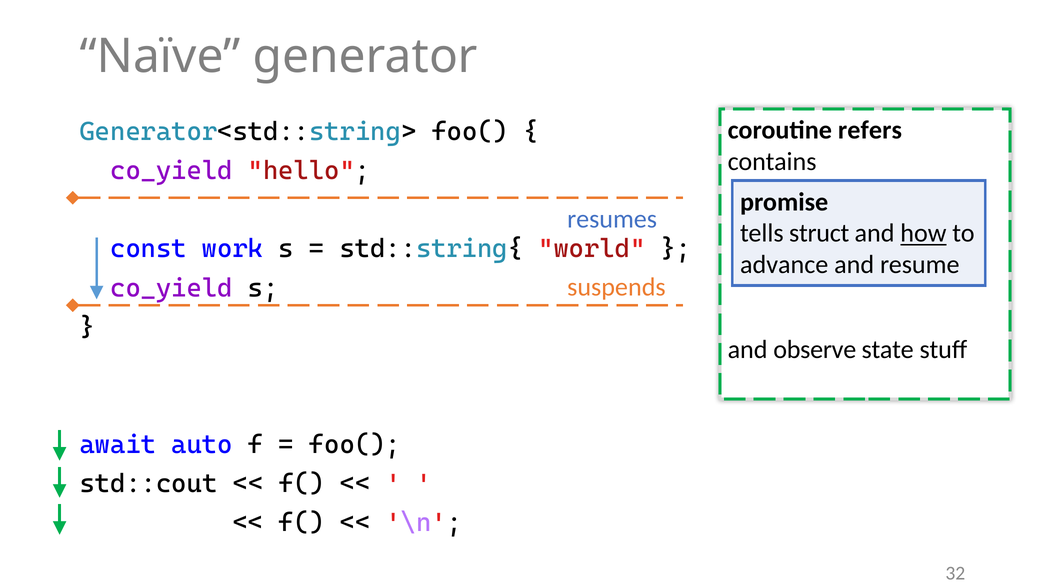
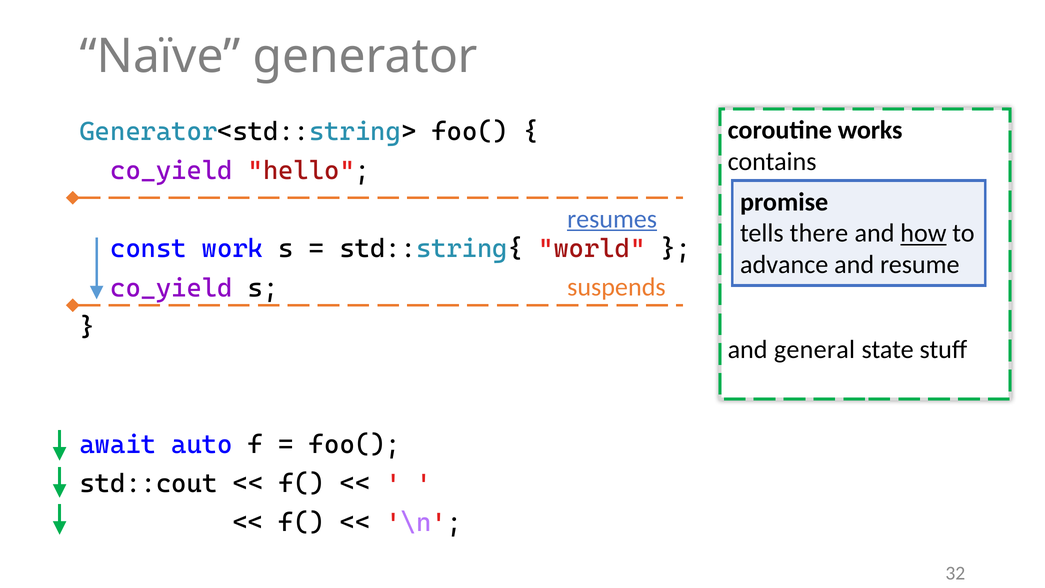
refers: refers -> works (870, 130)
resumes underline: none -> present (612, 219)
struct: struct -> there (819, 233)
observe: observe -> general (815, 350)
